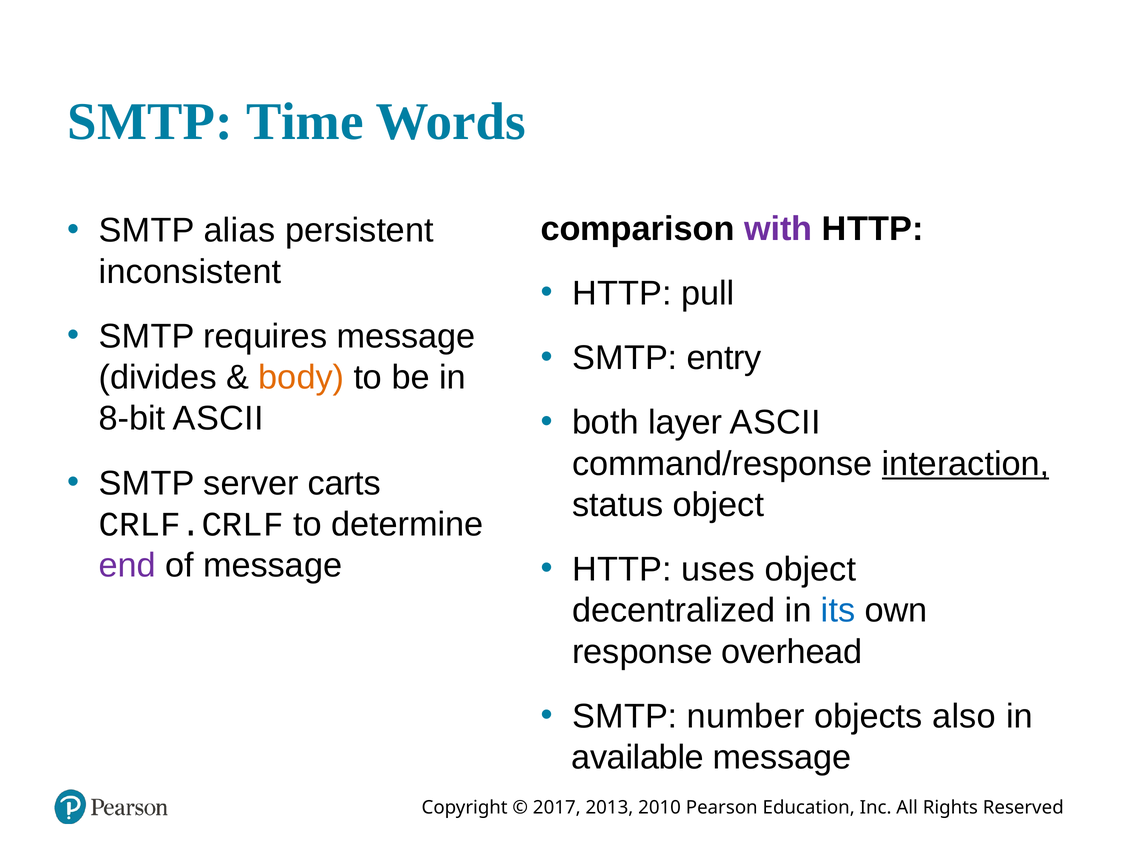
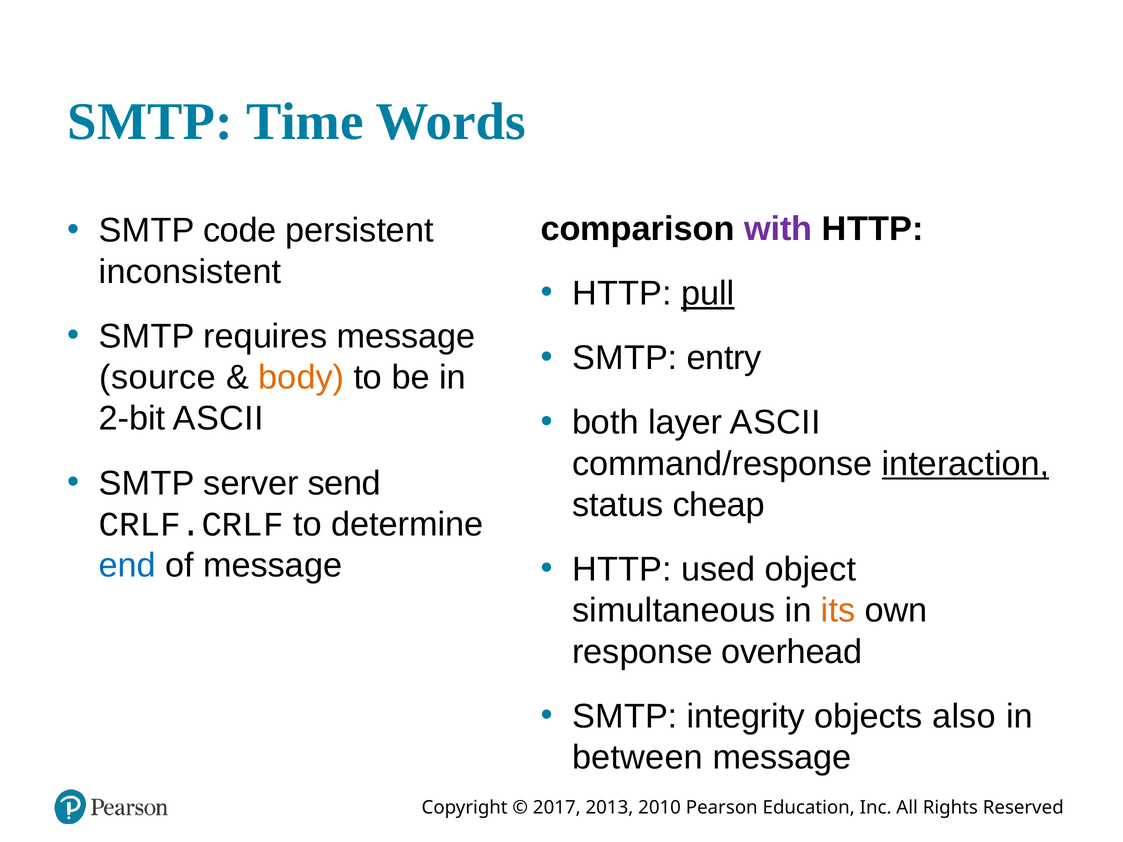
alias: alias -> code (240, 231)
pull underline: none -> present (708, 294)
divides: divides -> source (158, 378)
8-bit: 8-bit -> 2-bit (132, 419)
carts: carts -> send (344, 483)
status object: object -> cheap (719, 505)
end colour: purple -> blue (127, 566)
uses: uses -> used (718, 570)
decentralized: decentralized -> simultaneous (674, 611)
its colour: blue -> orange (838, 611)
number: number -> integrity (746, 716)
available: available -> between (637, 758)
